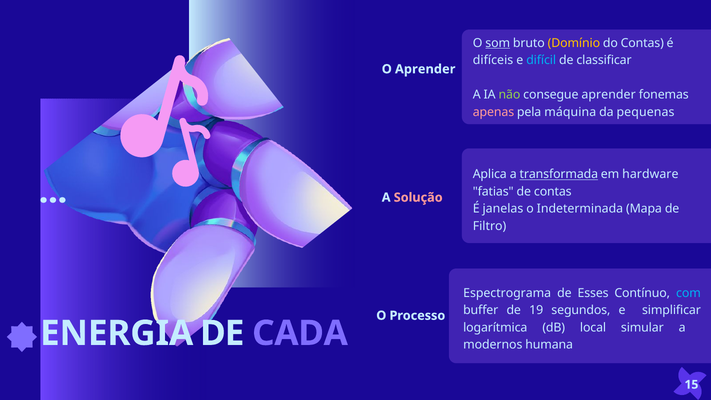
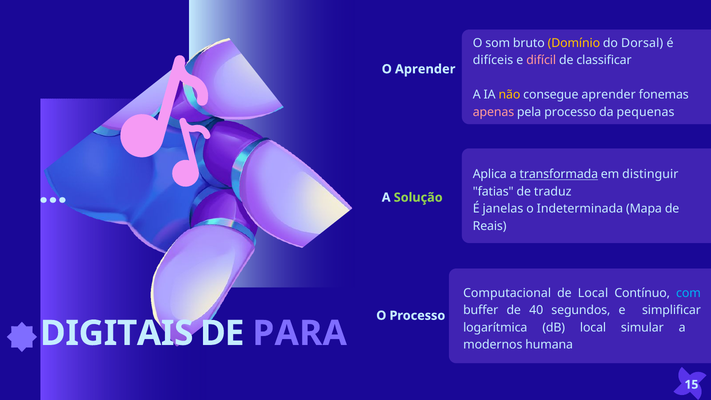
som underline: present -> none (498, 43)
do Contas: Contas -> Dorsal (642, 43)
difícil colour: light blue -> pink (541, 60)
não colour: light green -> yellow (509, 95)
pela máquina: máquina -> processo (570, 112)
hardware: hardware -> distinguir (650, 174)
de contas: contas -> traduz (553, 192)
Solução colour: pink -> light green (418, 197)
Filtro: Filtro -> Reais (490, 226)
Espectrograma: Espectrograma -> Computacional (507, 293)
de Esses: Esses -> Local (593, 293)
19: 19 -> 40 (536, 310)
ENERGIA: ENERGIA -> DIGITAIS (117, 333)
CADA: CADA -> PARA (300, 333)
